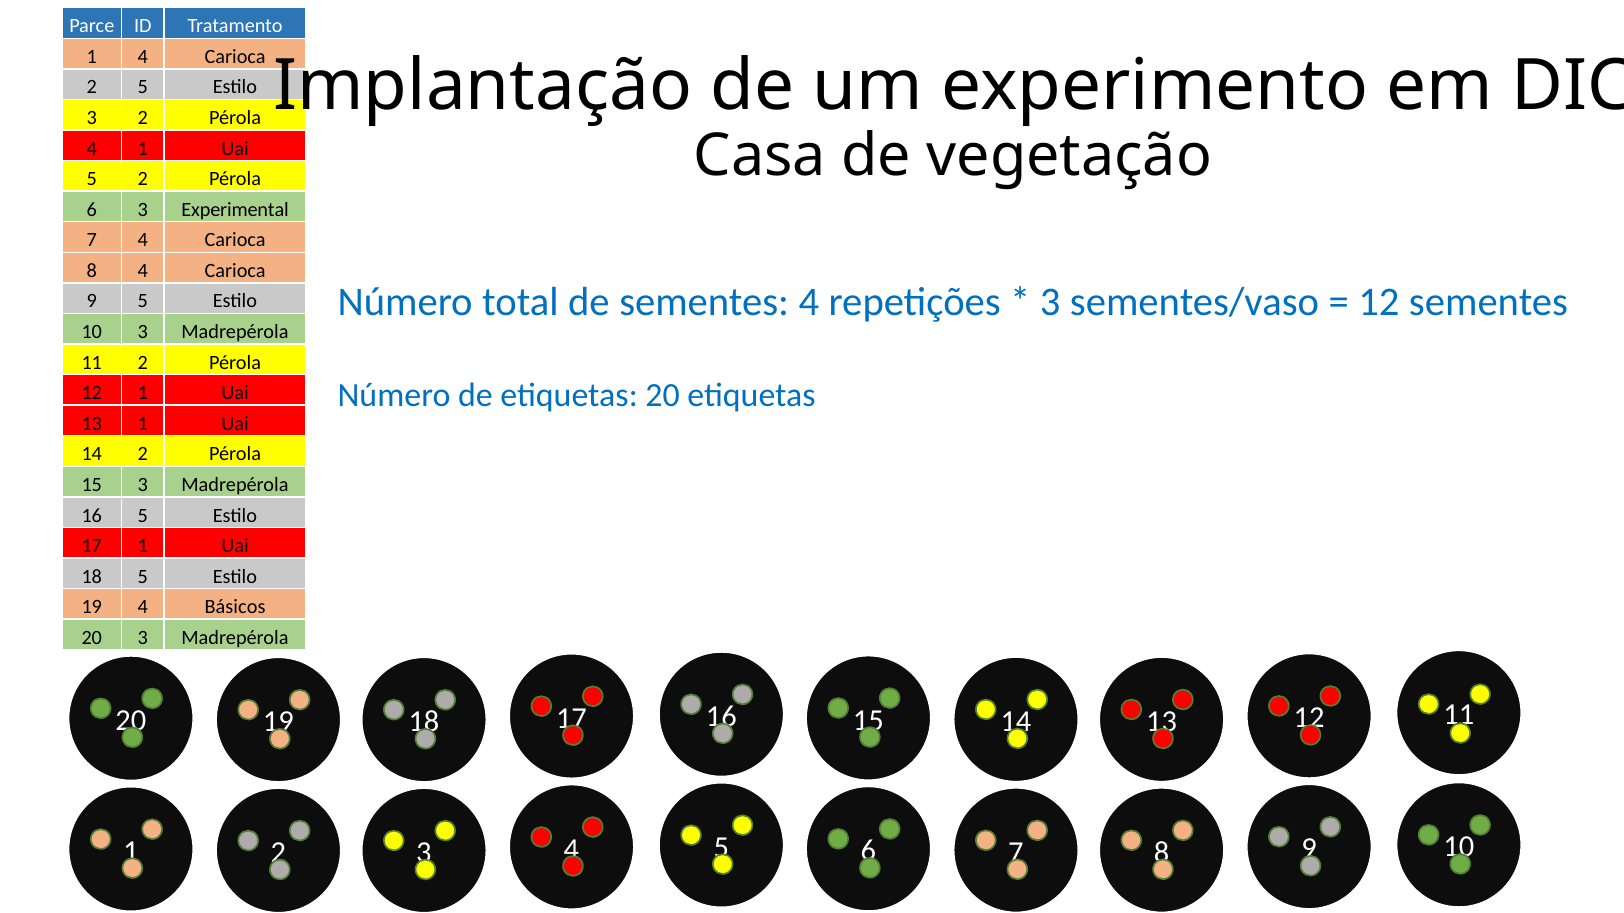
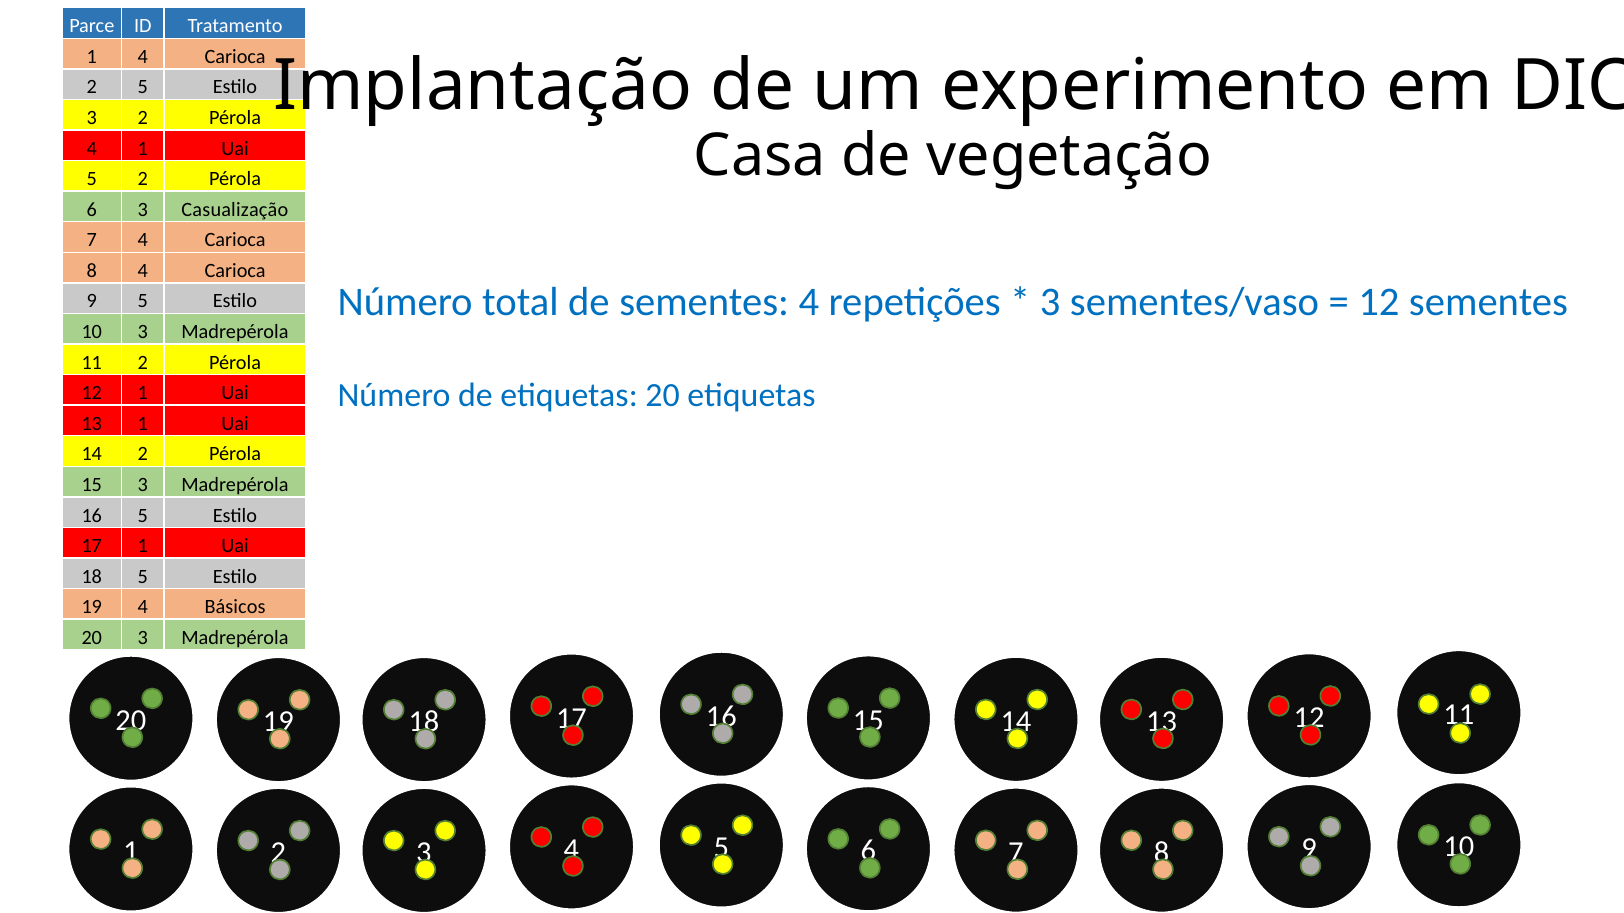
Experimental: Experimental -> Casualização (235, 210)
